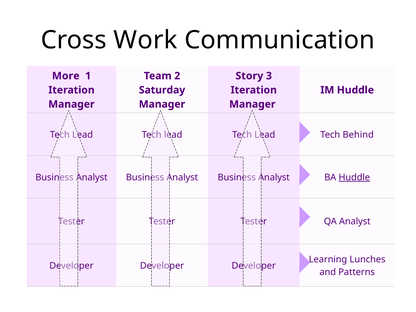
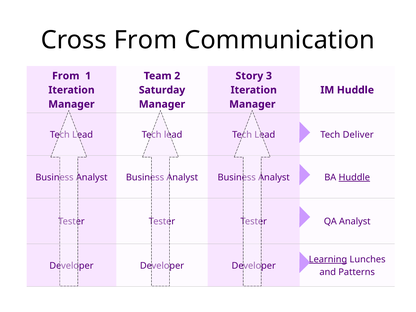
Cross Work: Work -> From (145, 40)
More: More -> From (66, 76)
Behind: Behind -> Deliver (358, 135)
Learning underline: none -> present (328, 259)
